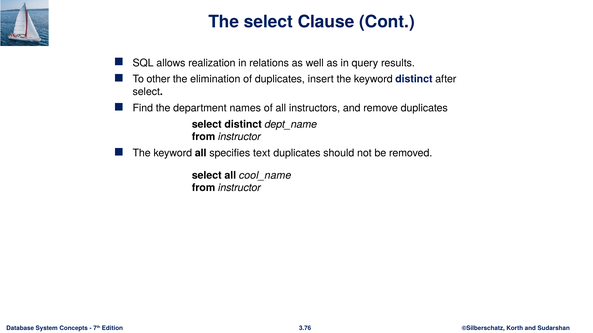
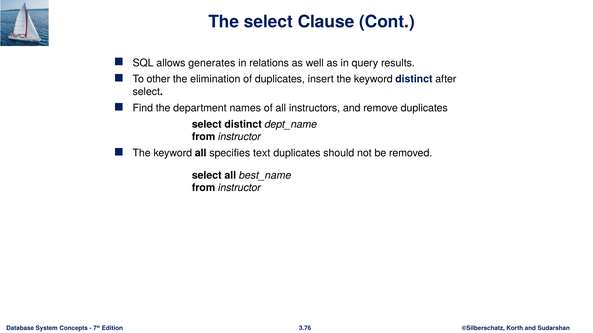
realization: realization -> generates (212, 63)
cool_name: cool_name -> best_name (265, 176)
